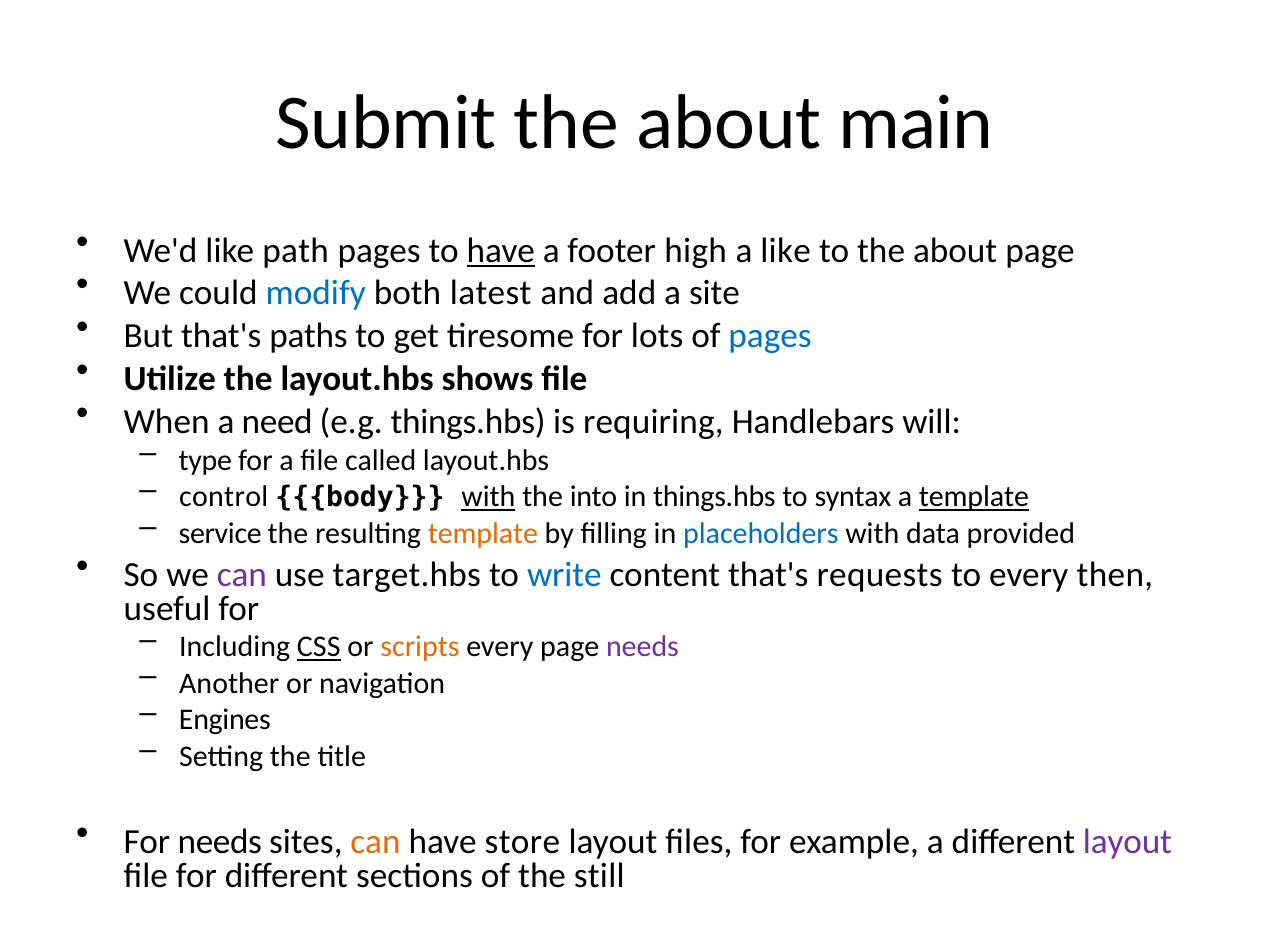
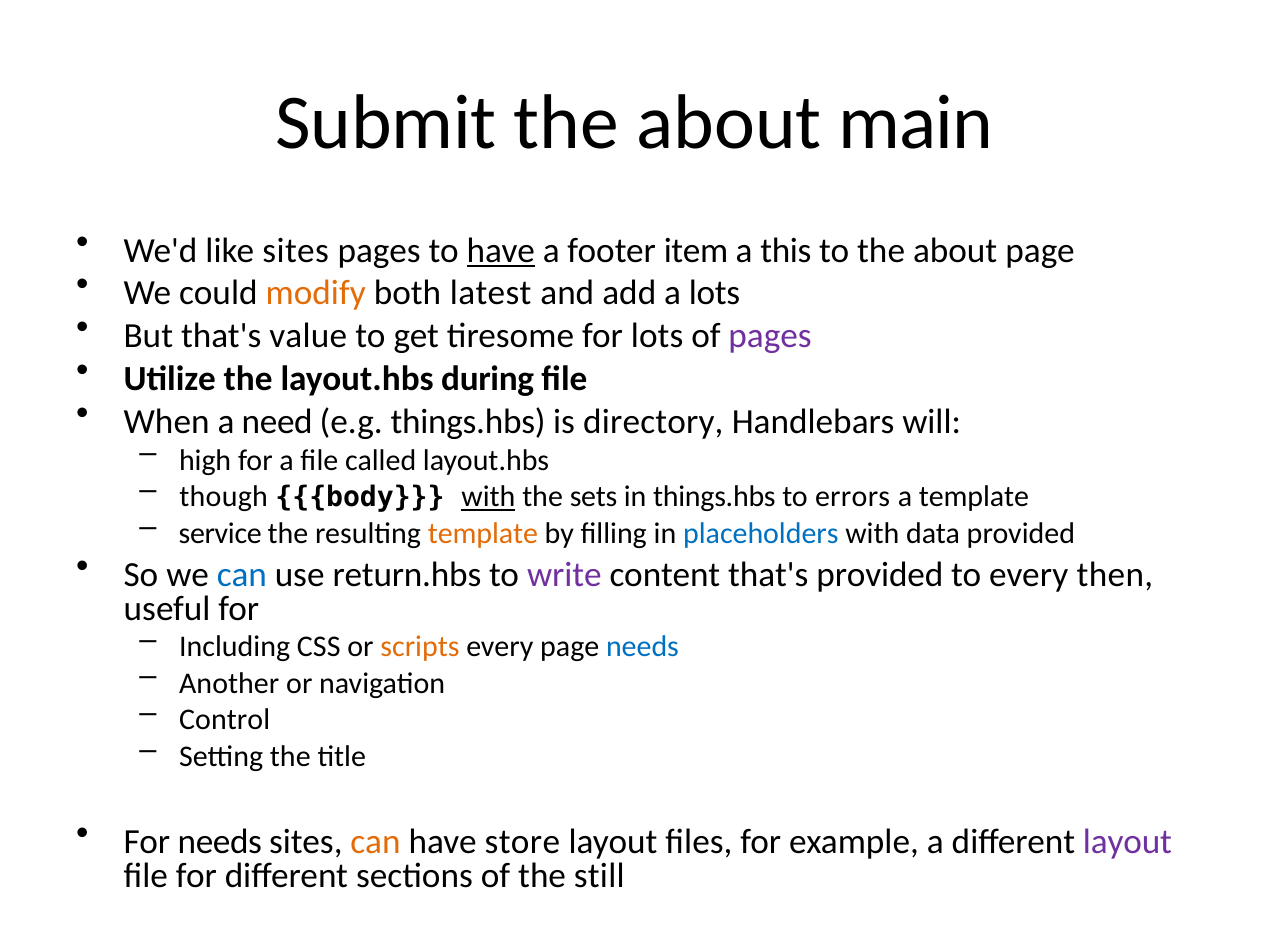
like path: path -> sites (296, 250)
high: high -> item (696, 250)
a like: like -> this (786, 250)
modify colour: blue -> orange (316, 293)
a site: site -> lots (715, 293)
paths: paths -> value (308, 336)
pages colour: blue -> purple (770, 336)
shows: shows -> during (488, 379)
requiring: requiring -> directory (653, 422)
type: type -> high (205, 460)
control: control -> though (224, 497)
into: into -> sets (593, 497)
syntax: syntax -> errors (853, 497)
template underline: present -> none (974, 497)
can colour: purple -> blue (242, 575)
target.hbs: target.hbs -> return.hbs (407, 575)
write colour: blue -> purple (564, 575)
that's requests: requests -> provided (880, 575)
CSS underline: present -> none (319, 647)
needs colour: purple -> blue (642, 647)
Engines: Engines -> Control (225, 720)
